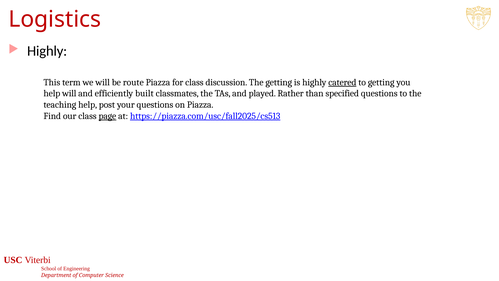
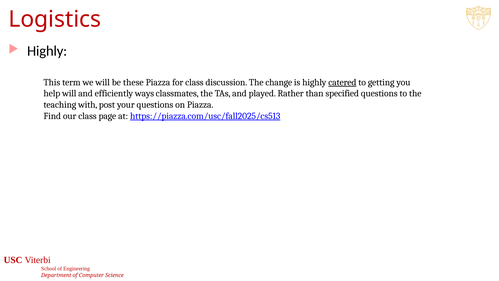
route: route -> these (133, 82)
The getting: getting -> change (279, 82)
built: built -> ways (145, 93)
teaching help: help -> with (88, 105)
page underline: present -> none (107, 116)
